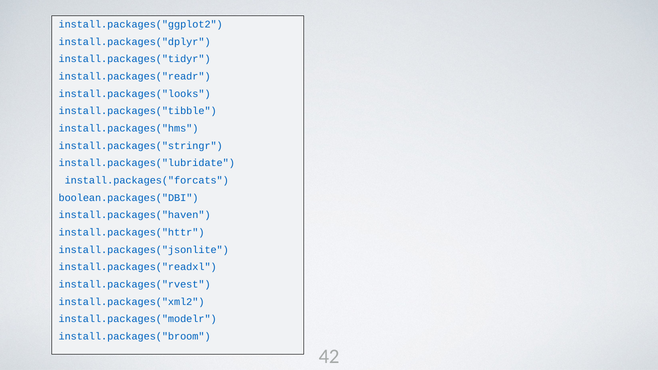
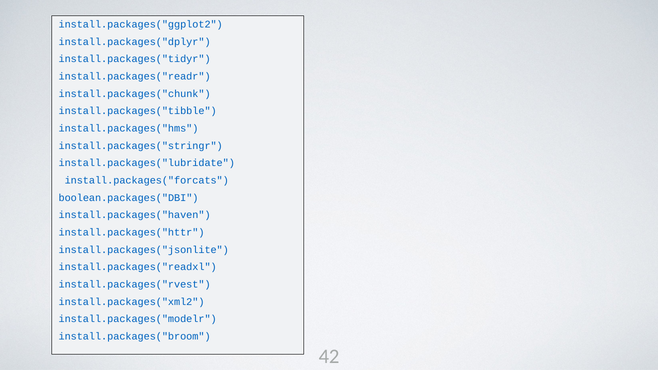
install.packages("looks: install.packages("looks -> install.packages("chunk (135, 94)
